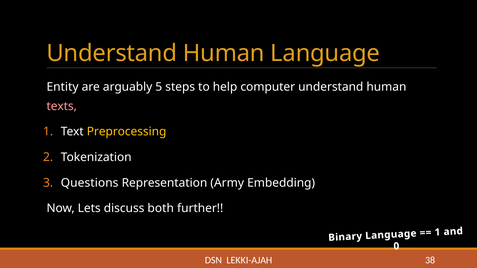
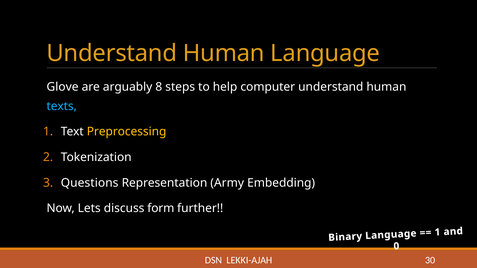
Entity: Entity -> Glove (63, 87)
5: 5 -> 8 (159, 87)
texts colour: pink -> light blue (62, 106)
both: both -> form (161, 209)
38: 38 -> 30 (430, 260)
